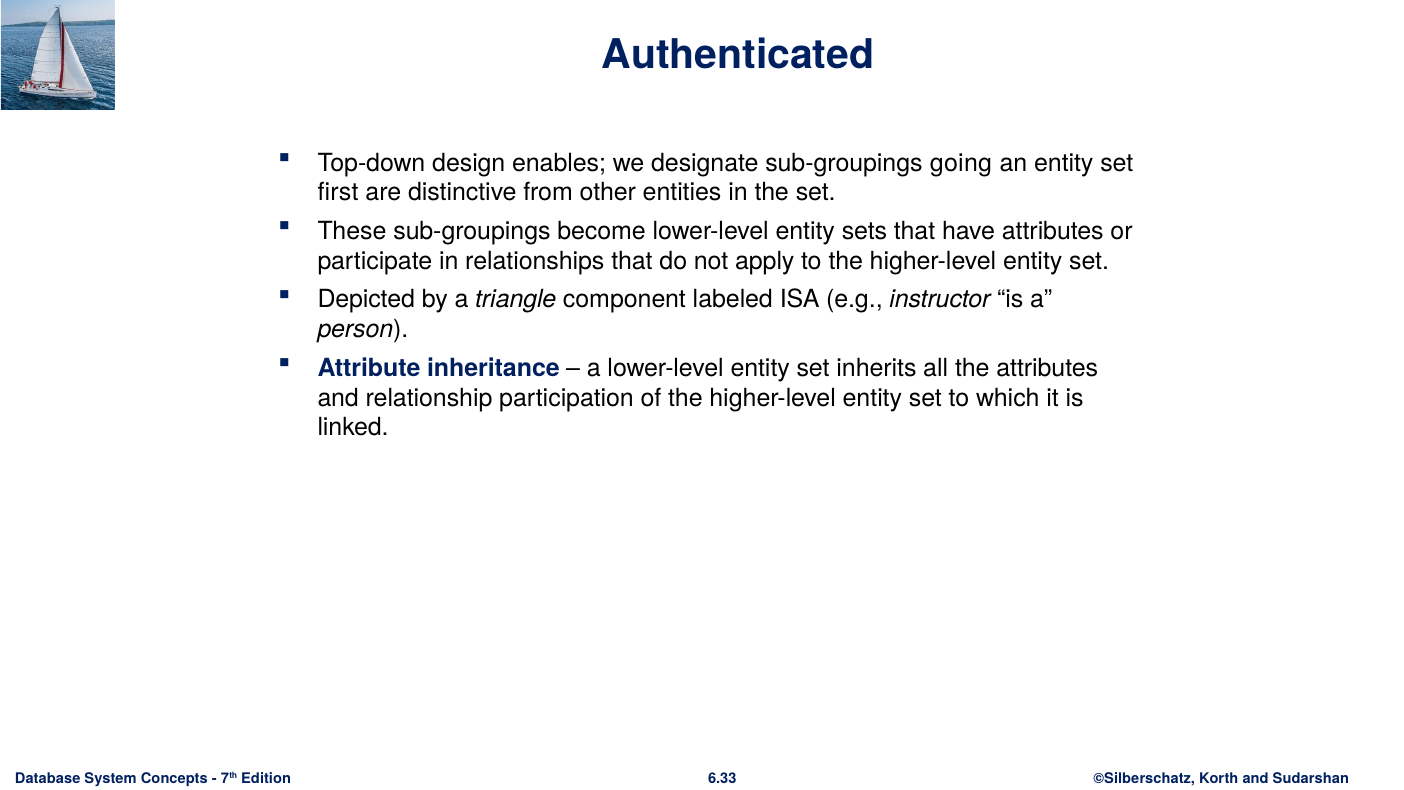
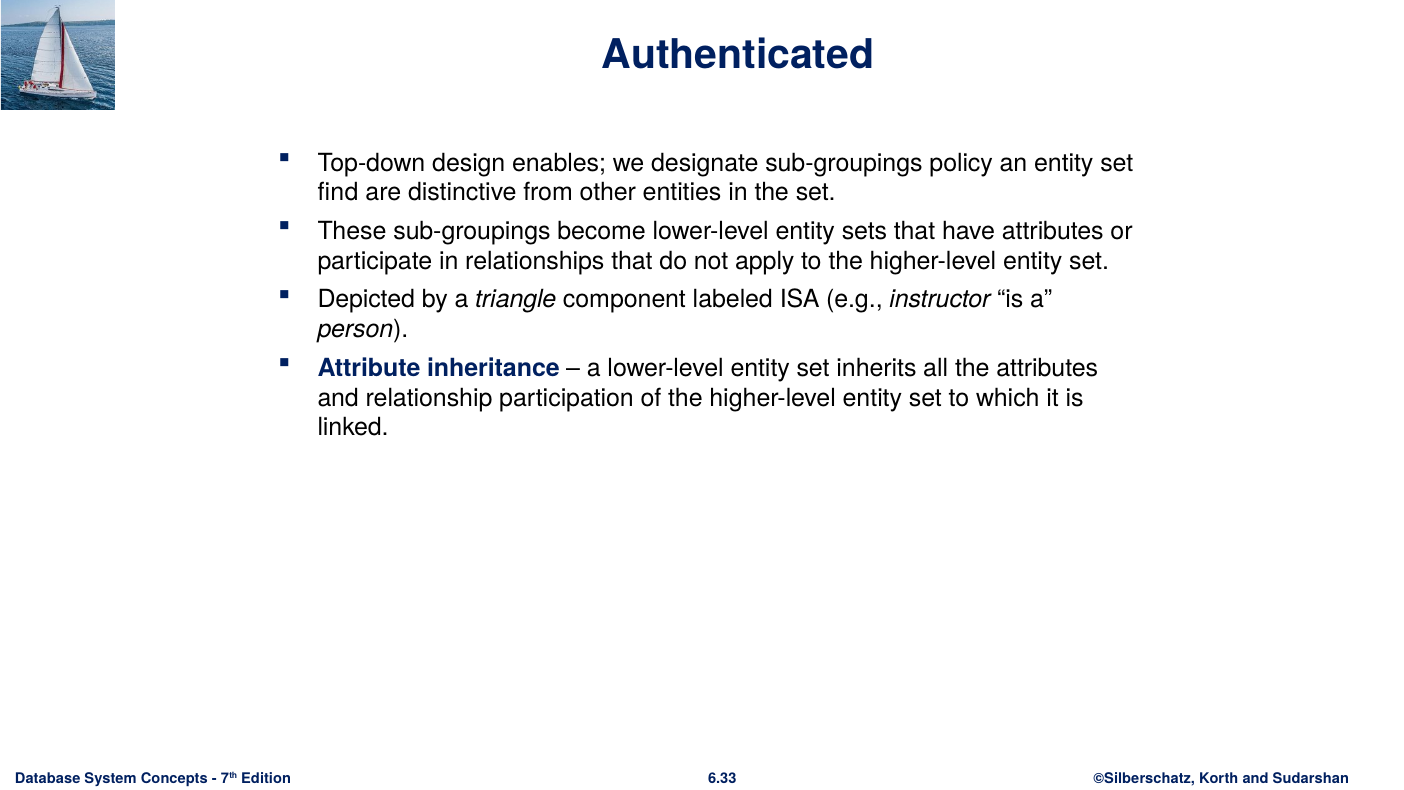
going: going -> policy (961, 163)
first: first -> find (338, 193)
